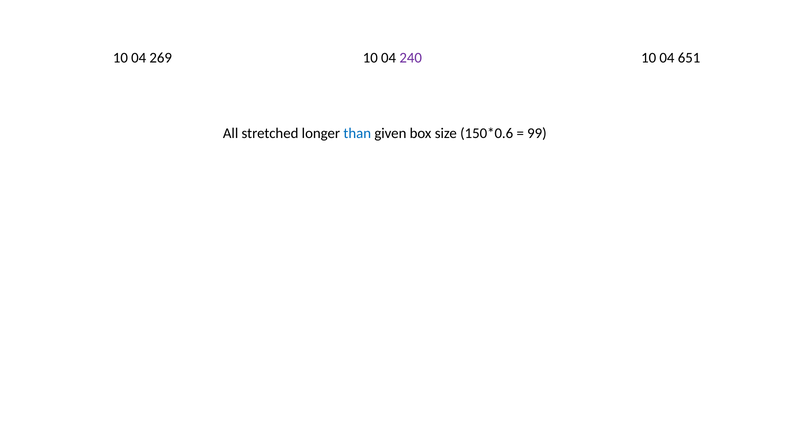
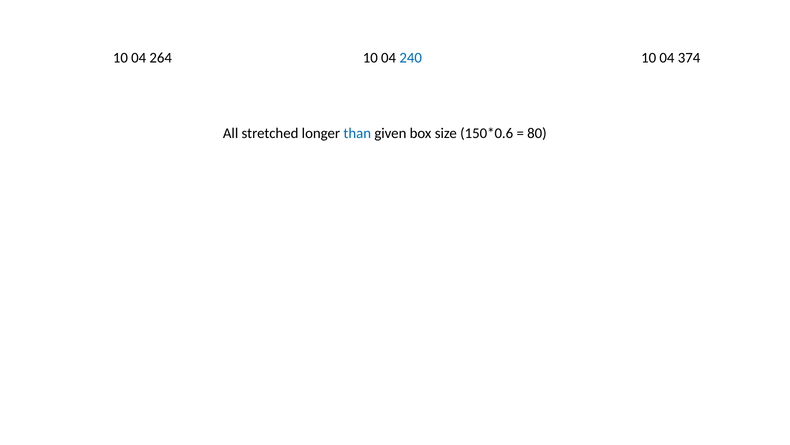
269: 269 -> 264 (161, 58)
240 colour: purple -> blue (411, 58)
651: 651 -> 374 (689, 58)
99: 99 -> 80 (537, 133)
